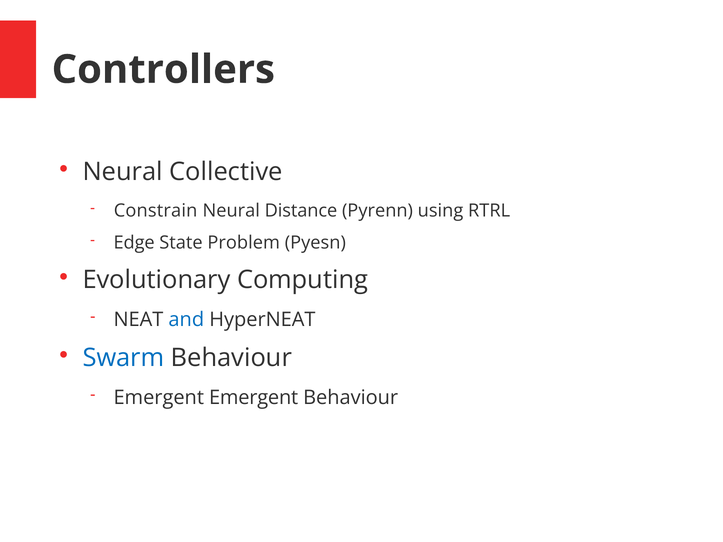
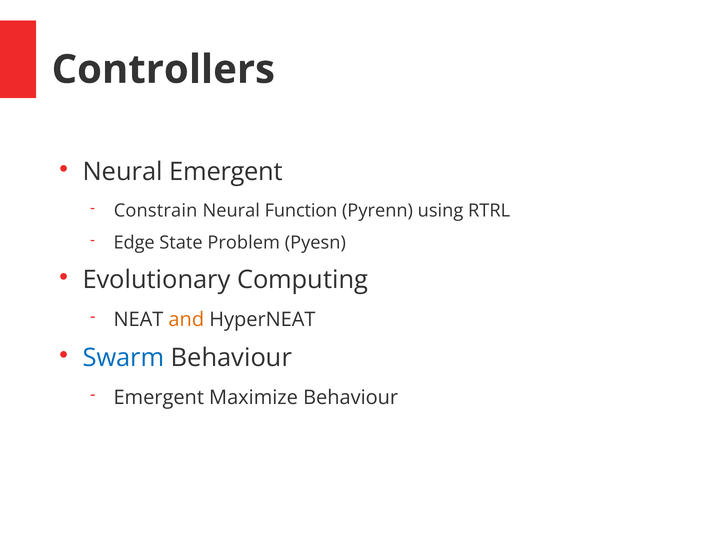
Neural Collective: Collective -> Emergent (226, 172)
Distance: Distance -> Function (301, 211)
and colour: blue -> orange (186, 320)
Emergent Emergent: Emergent -> Maximize (254, 398)
